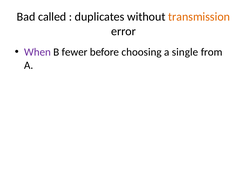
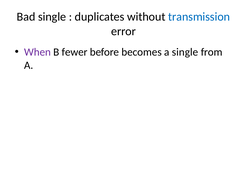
Bad called: called -> single (52, 17)
transmission colour: orange -> blue (199, 17)
choosing: choosing -> becomes (142, 52)
